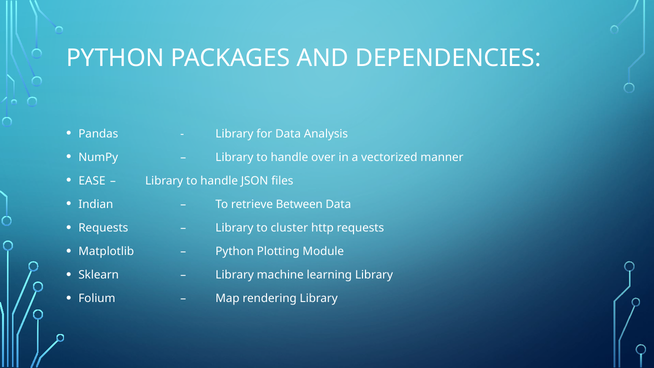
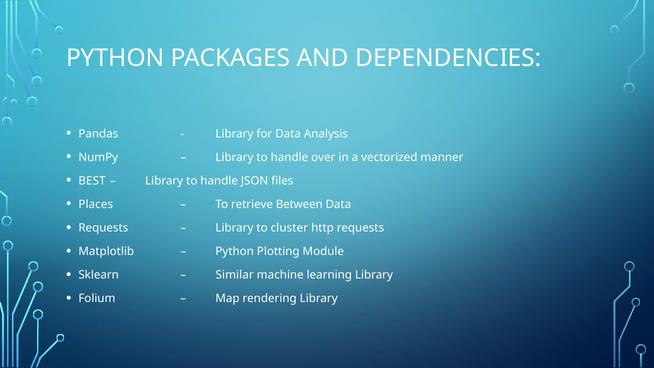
EASE: EASE -> BEST (92, 181)
Indian: Indian -> Places (96, 204)
Library: Library -> Similar (235, 275)
